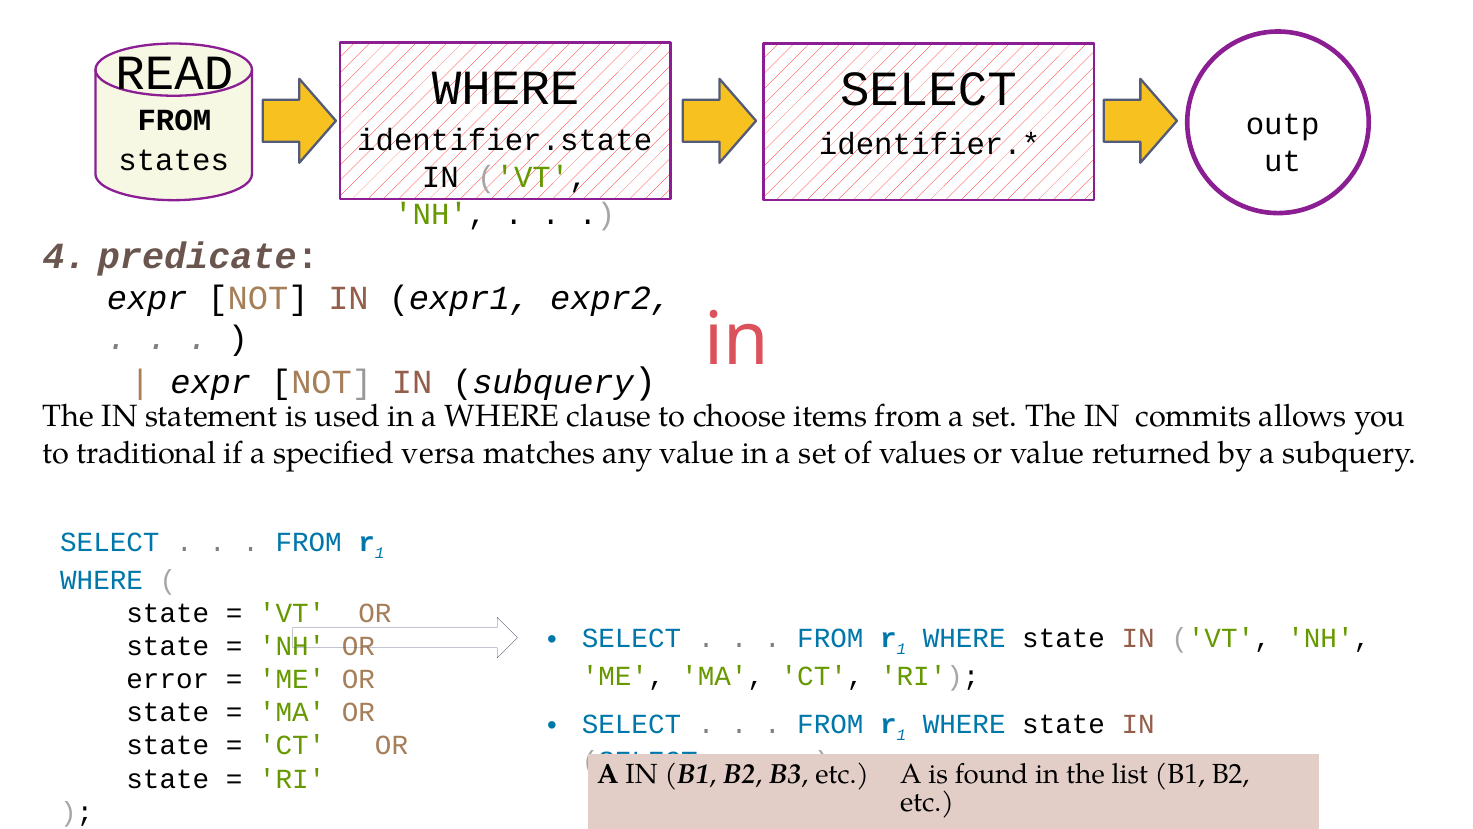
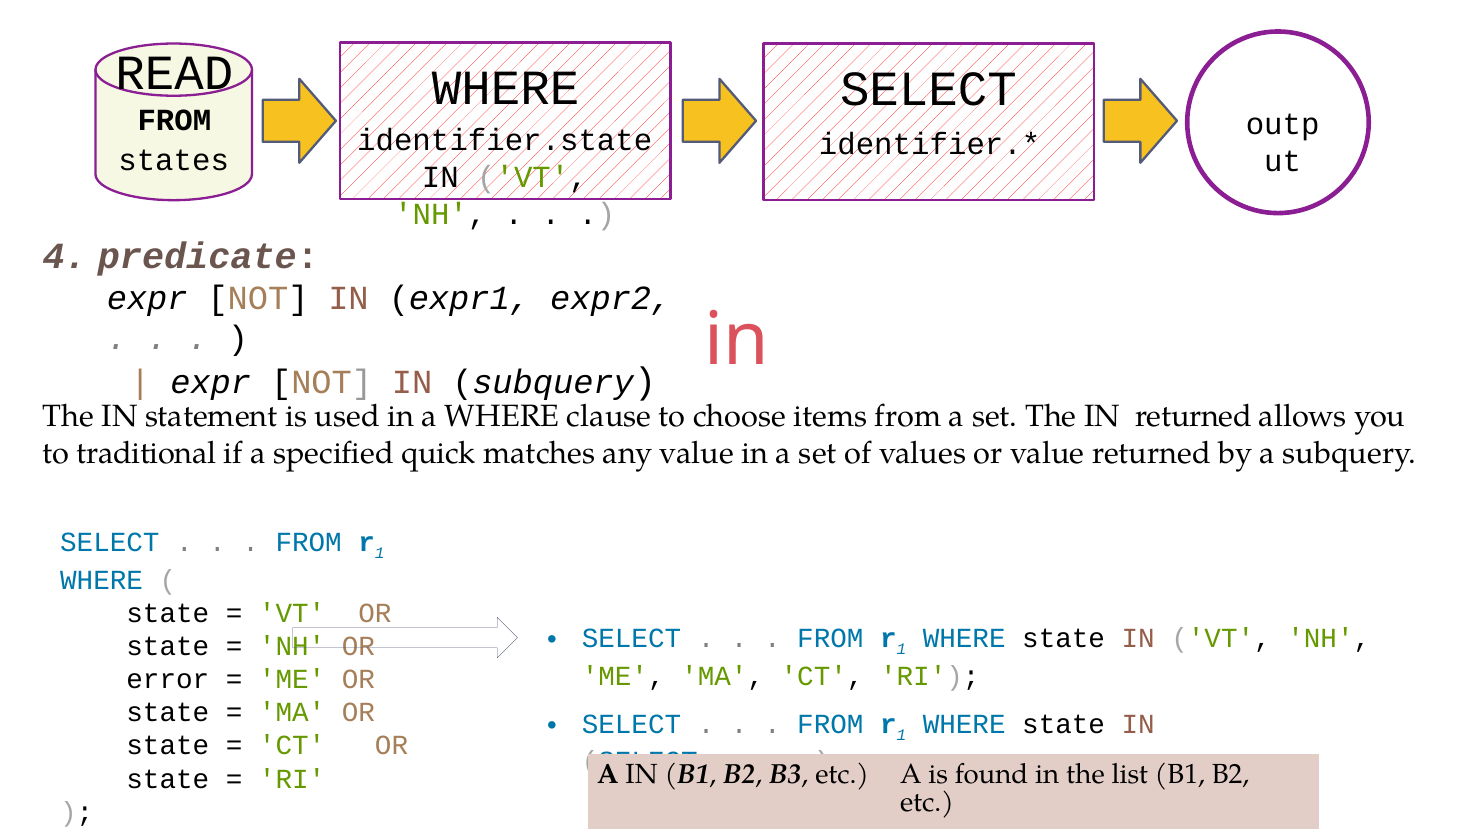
IN commits: commits -> returned (1193, 416)
versa: versa -> quick (439, 453)
